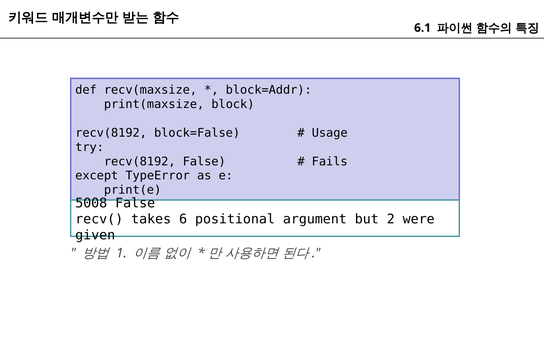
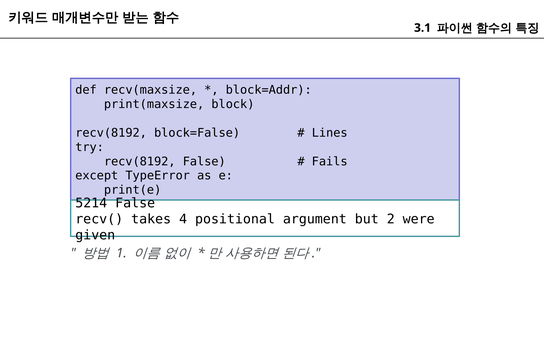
6.1: 6.1 -> 3.1 (423, 28)
Usage: Usage -> Lines (330, 133)
5008: 5008 -> 5214 (91, 203)
6: 6 -> 4 (183, 219)
